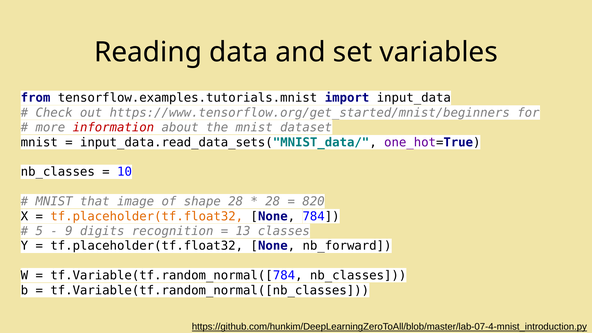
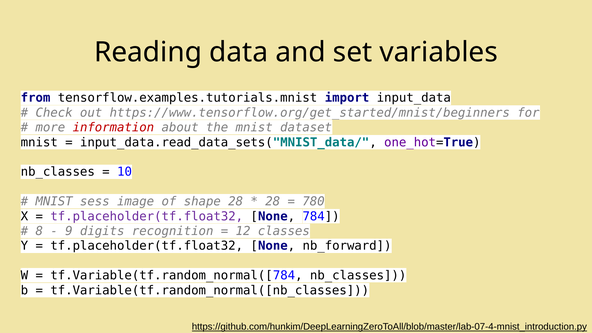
that: that -> sess (95, 201)
820: 820 -> 780 (313, 201)
tf.placeholder(tf.float32 colour: orange -> purple (147, 216)
5: 5 -> 8 (39, 231)
13: 13 -> 12 (243, 231)
